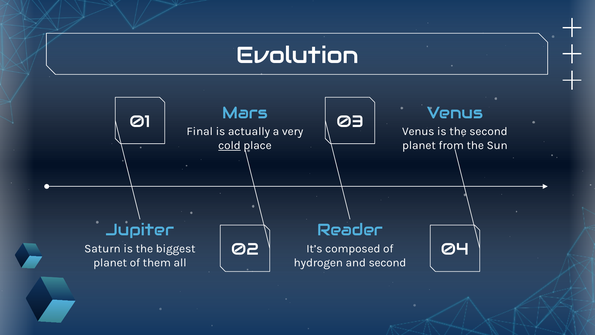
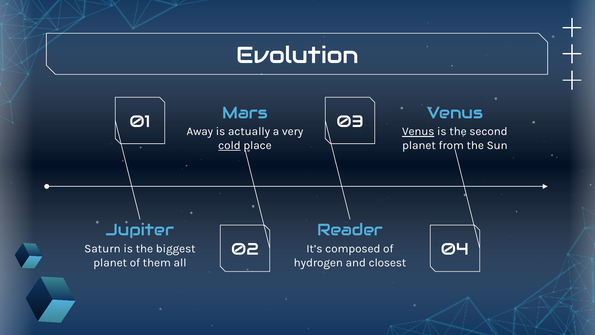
Final: Final -> Away (200, 131)
Venus underline: none -> present (418, 131)
and second: second -> closest (387, 262)
